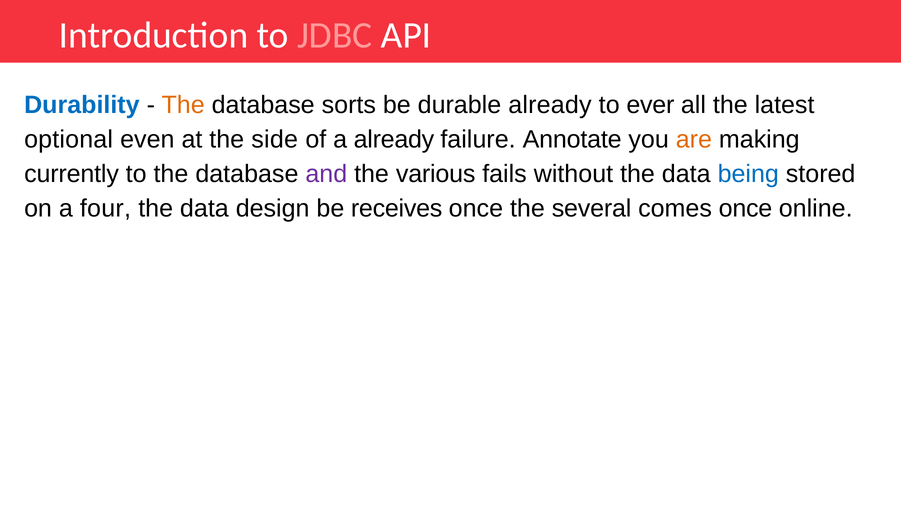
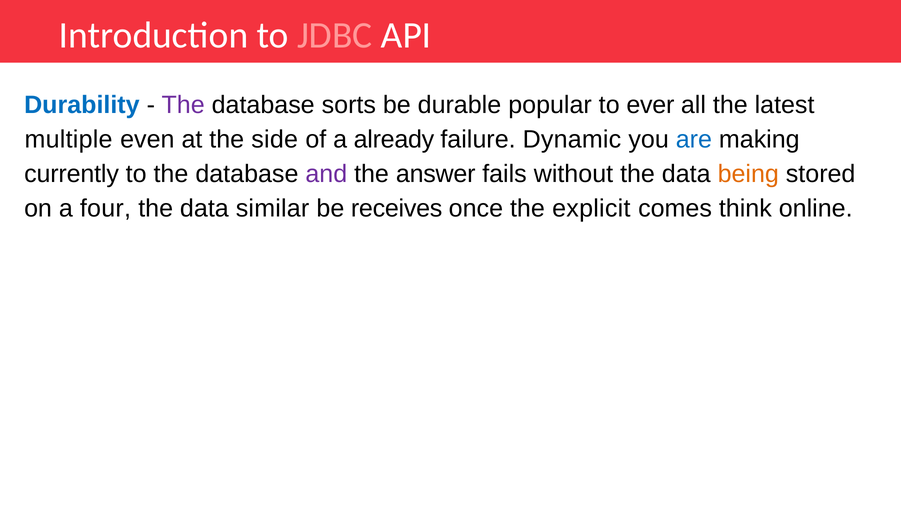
The colour: orange -> purple (183, 105)
durable already: already -> popular (550, 105)
optional: optional -> multiple (69, 139)
Annotate: Annotate -> Dynamic (572, 139)
are colour: orange -> blue (694, 139)
various: various -> answer (436, 174)
being colour: blue -> orange (748, 174)
design: design -> similar (273, 208)
several: several -> explicit (591, 208)
comes once: once -> think (745, 208)
